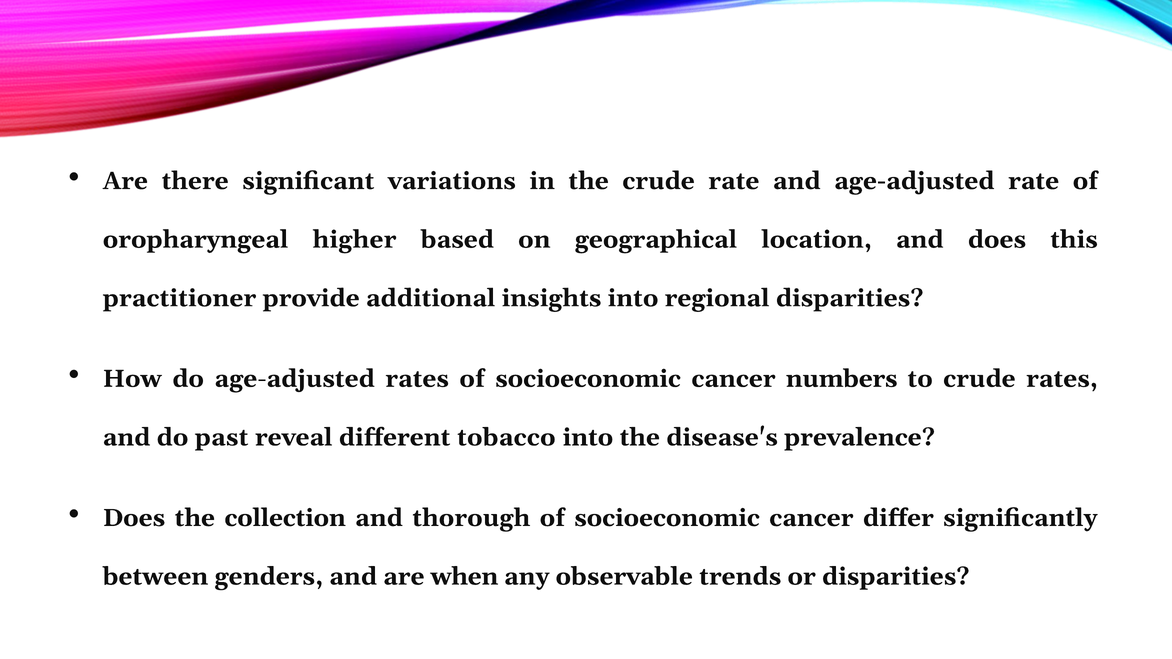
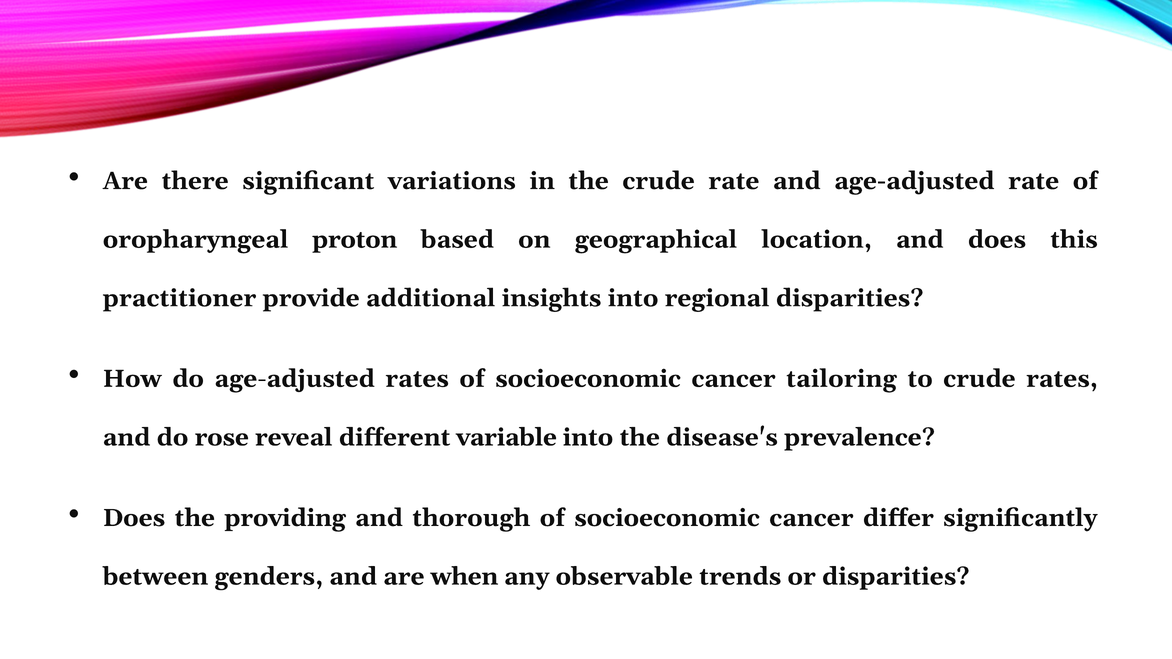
higher: higher -> proton (355, 240)
numbers: numbers -> tailoring (841, 379)
past: past -> rose (222, 437)
tobacco: tobacco -> variable (507, 437)
collection: collection -> providing (285, 518)
